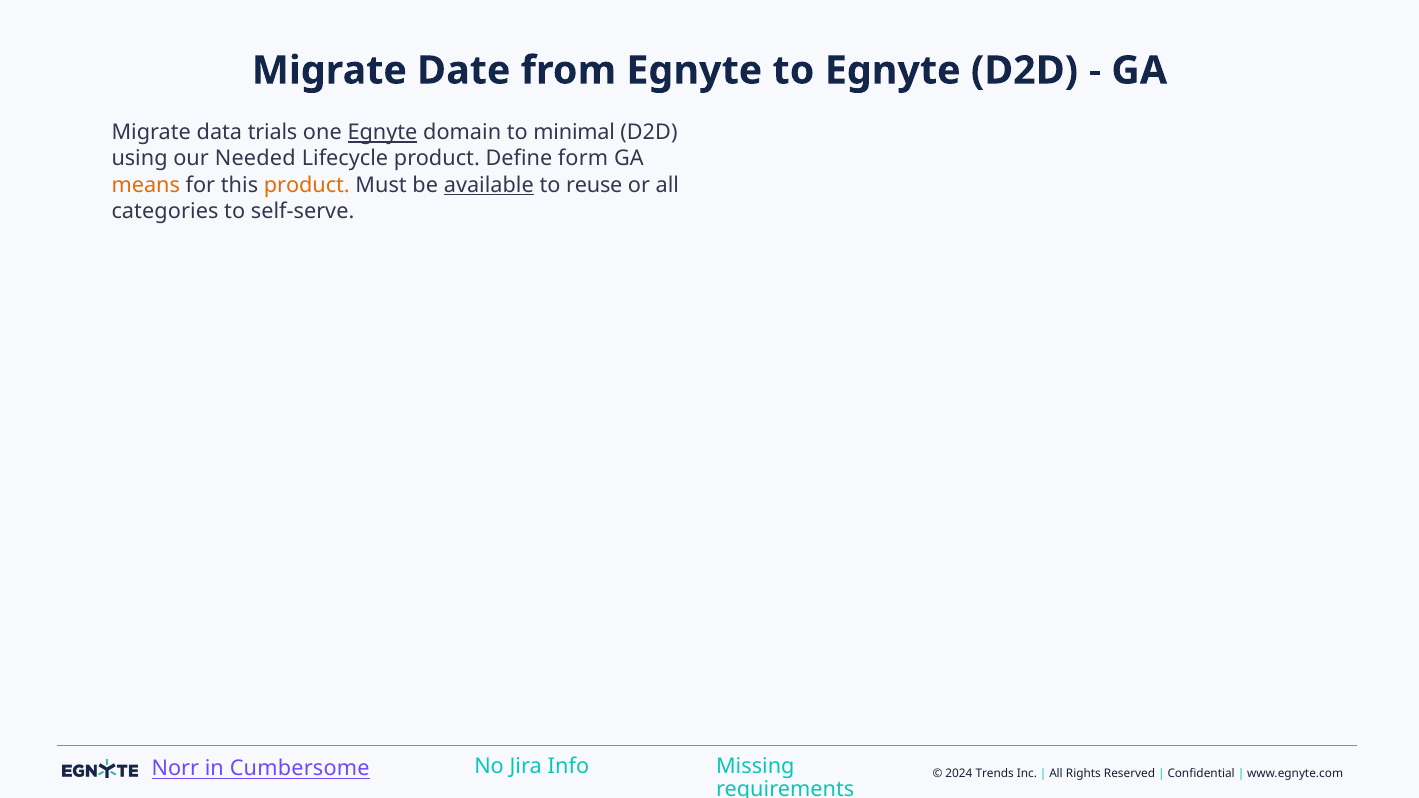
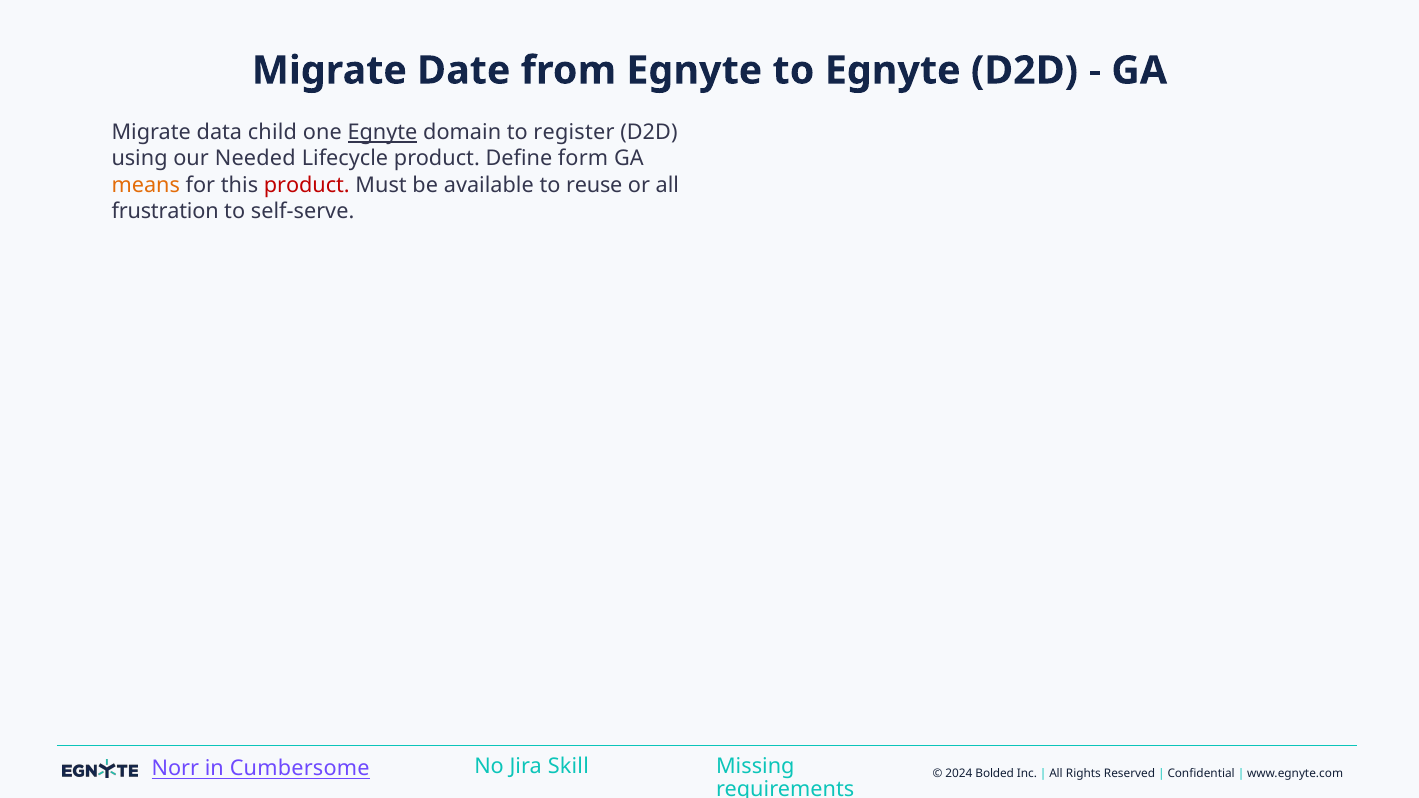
trials: trials -> child (272, 133)
minimal: minimal -> register (574, 133)
product colour: orange -> red (307, 185)
available underline: present -> none (489, 185)
categories: categories -> frustration (165, 211)
Info: Info -> Skill (568, 766)
Trends: Trends -> Bolded (995, 774)
